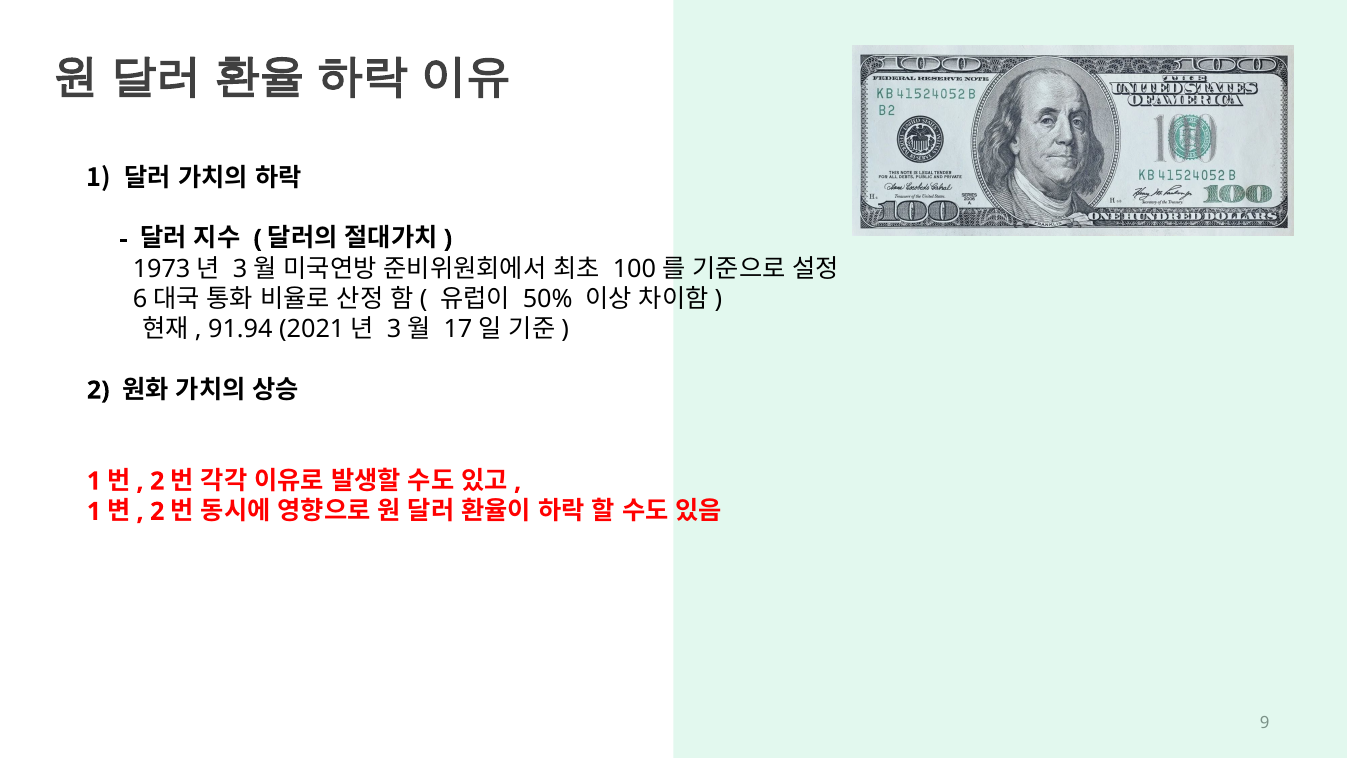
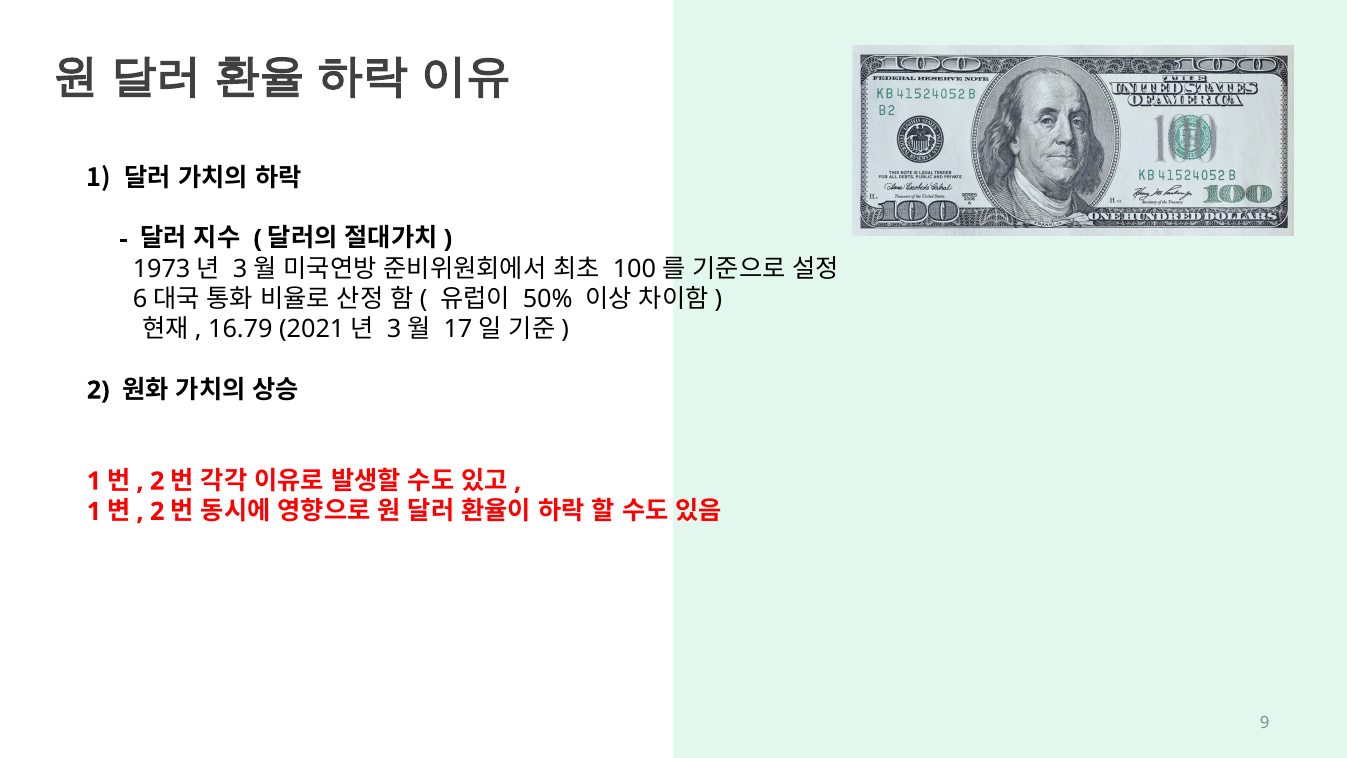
91.94: 91.94 -> 16.79 (240, 329)
